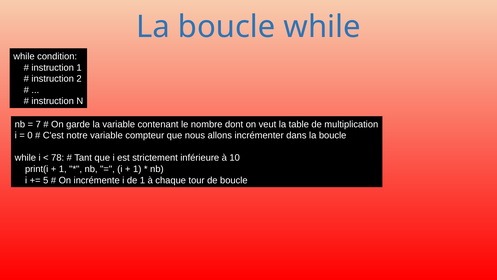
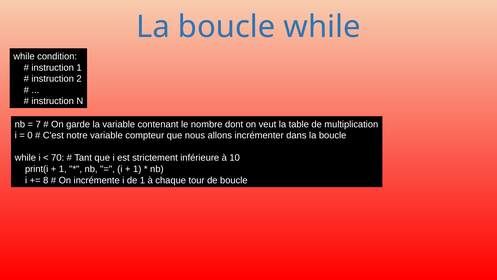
78: 78 -> 70 (58, 158)
5: 5 -> 8 (46, 180)
